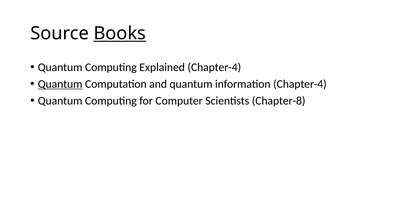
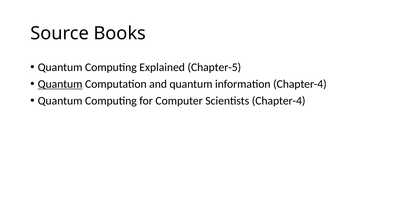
Books underline: present -> none (120, 33)
Explained Chapter-4: Chapter-4 -> Chapter-5 (214, 67)
Scientists Chapter-8: Chapter-8 -> Chapter-4 (279, 101)
